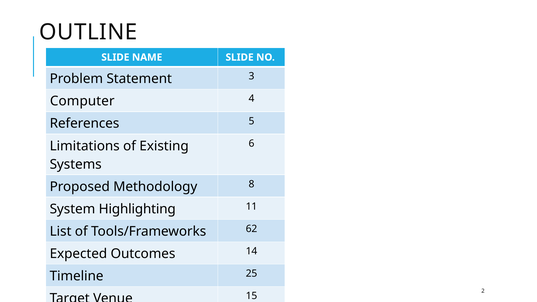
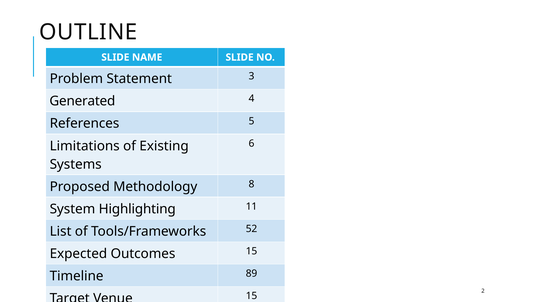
Computer: Computer -> Generated (82, 101)
62: 62 -> 52 (252, 229)
Outcomes 14: 14 -> 15 (252, 251)
25: 25 -> 89 (252, 274)
